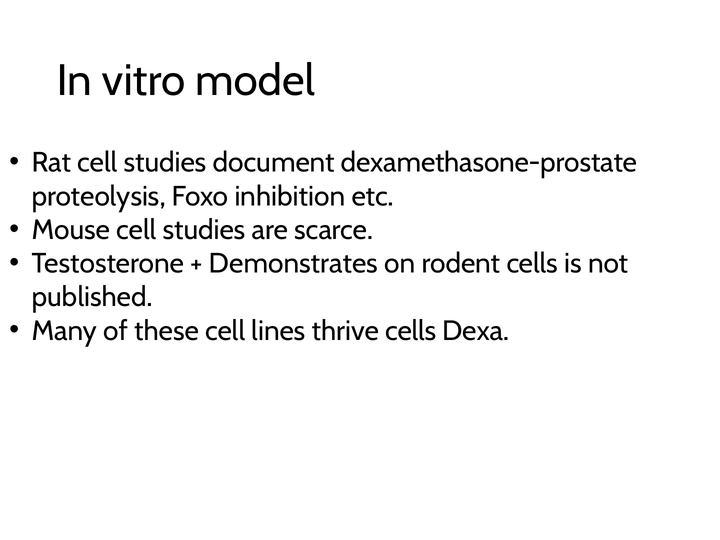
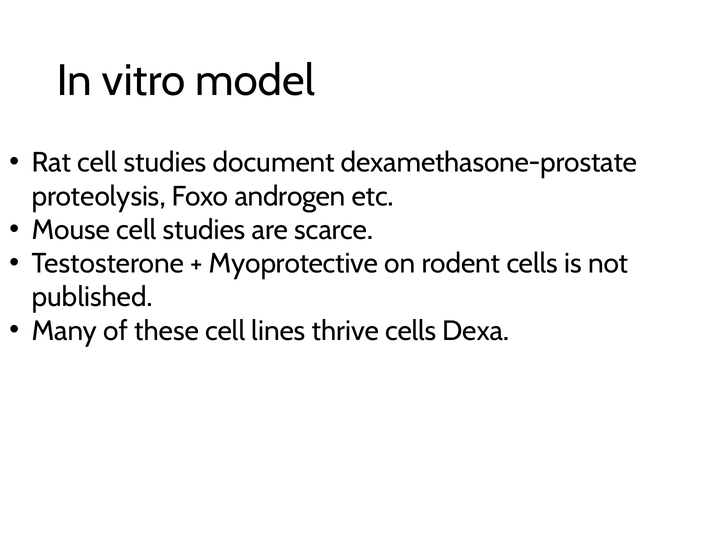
inhibition: inhibition -> androgen (290, 196)
Demonstrates: Demonstrates -> Myoprotective (294, 264)
